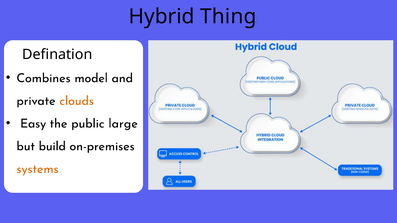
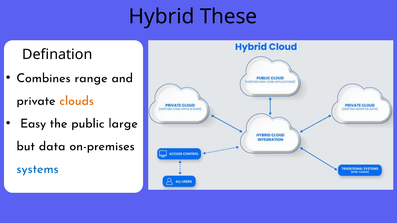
Thing: Thing -> These (228, 17)
model: model -> range (91, 78)
build: build -> data (52, 146)
systems colour: orange -> blue (38, 169)
